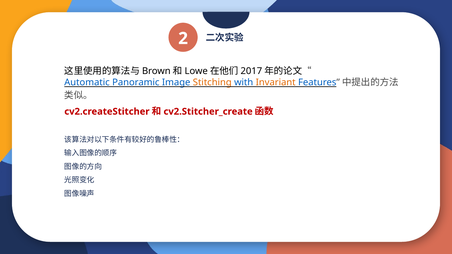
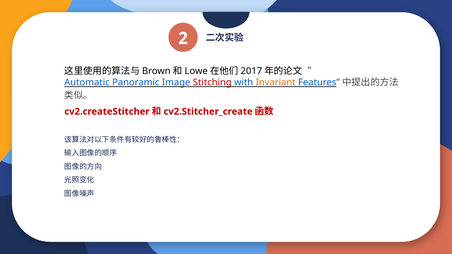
Stitching colour: orange -> red (212, 82)
